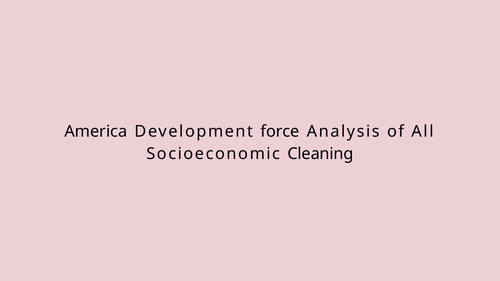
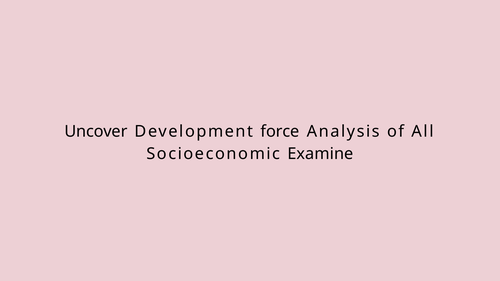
America: America -> Uncover (96, 131)
Cleaning: Cleaning -> Examine (320, 154)
